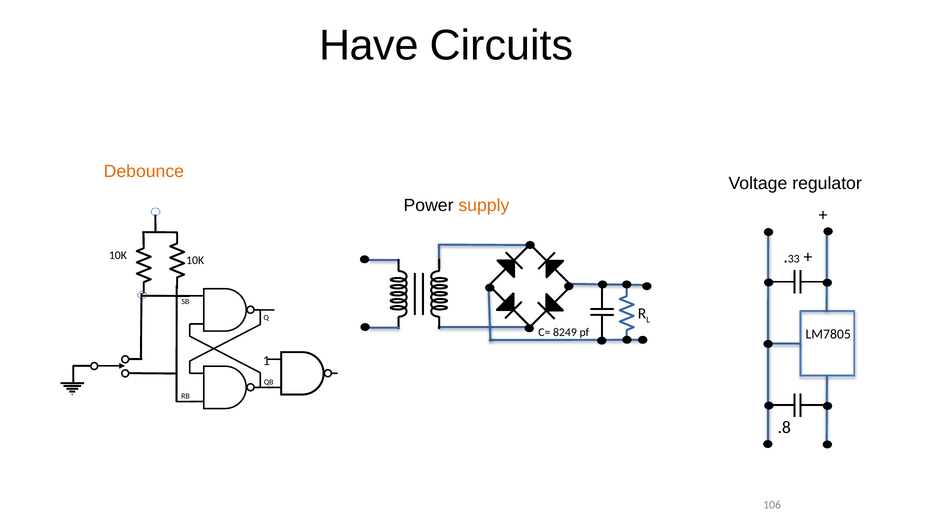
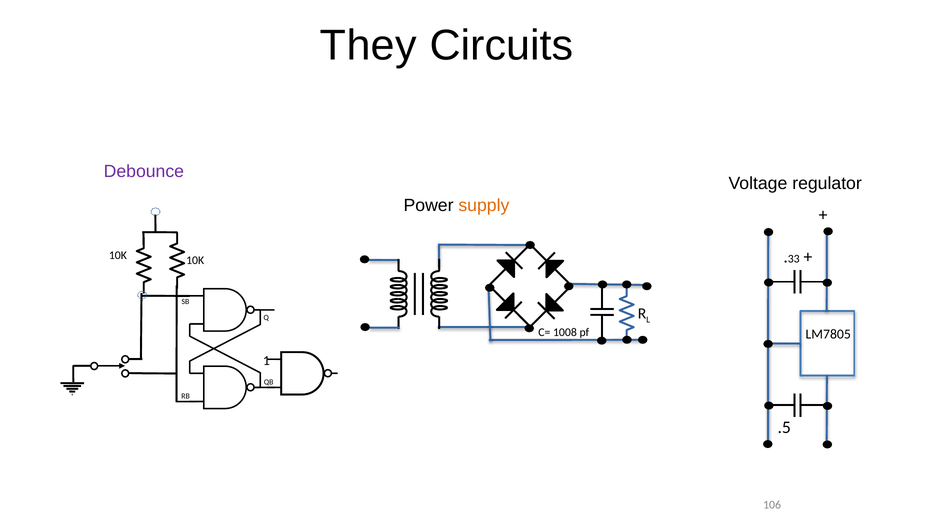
Have: Have -> They (368, 46)
Debounce colour: orange -> purple (144, 172)
8249: 8249 -> 1008 (565, 333)
.8: .8 -> .5 (784, 427)
